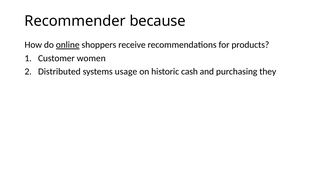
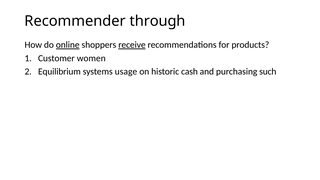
because: because -> through (158, 21)
receive underline: none -> present (132, 45)
Distributed: Distributed -> Equilibrium (59, 72)
they: they -> such (268, 72)
